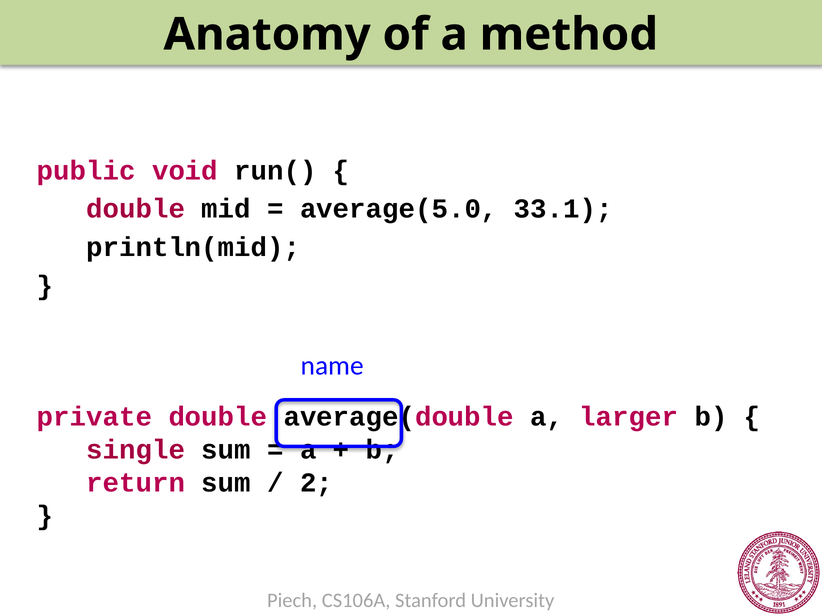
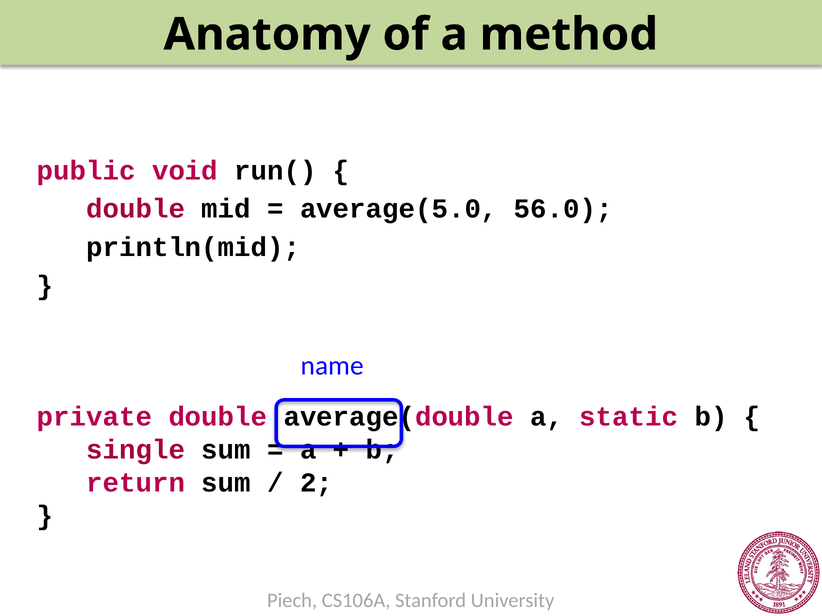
33.1: 33.1 -> 56.0 (563, 209)
larger: larger -> static (629, 417)
